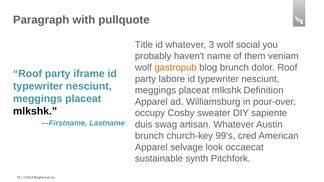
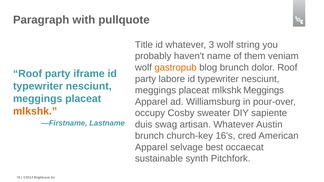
social: social -> string (248, 45)
mlkshk Definition: Definition -> Meggings (264, 90)
mlkshk colour: black -> orange (35, 111)
99's: 99's -> 16's (225, 136)
look: look -> best (214, 147)
